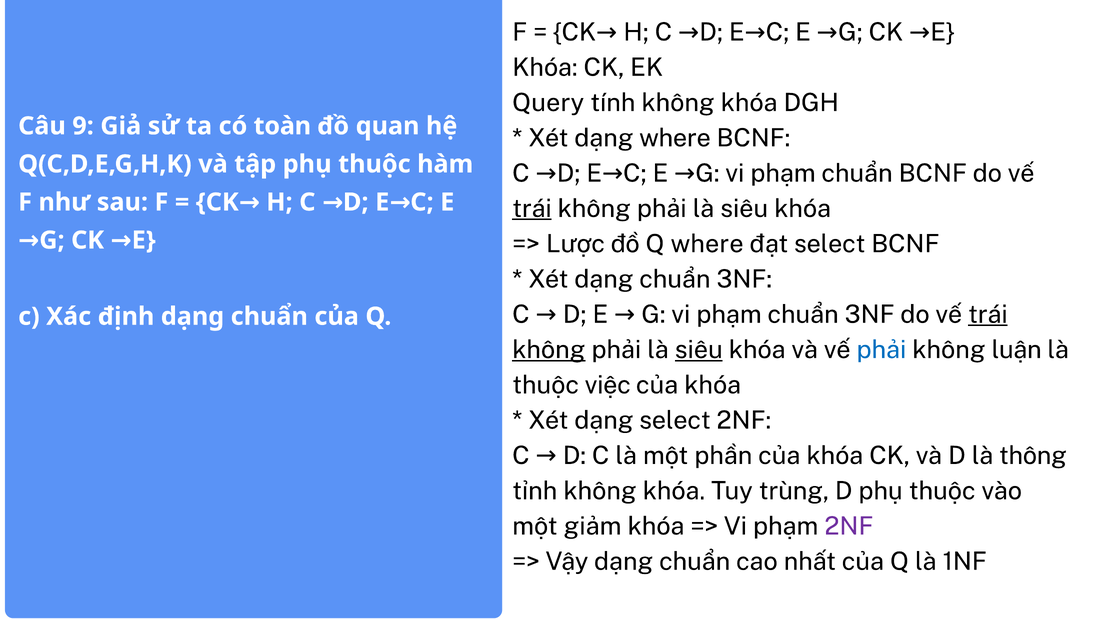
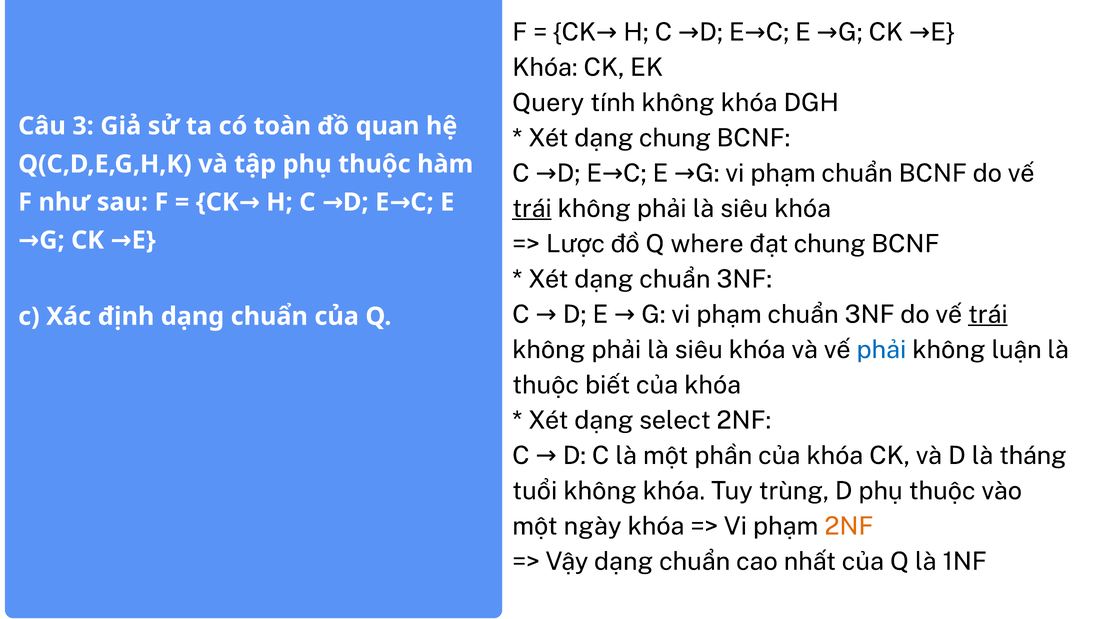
9: 9 -> 3 (83, 126)
dạng where: where -> chung (675, 138)
đạt select: select -> chung (830, 244)
không underline: present -> none (549, 350)
siêu underline: present -> none (699, 350)
việc: việc -> biết (608, 385)
thông: thông -> tháng (1033, 455)
tỉnh: tỉnh -> tuổi (535, 491)
giảm: giảm -> ngày (593, 526)
2NF colour: purple -> orange (849, 526)
